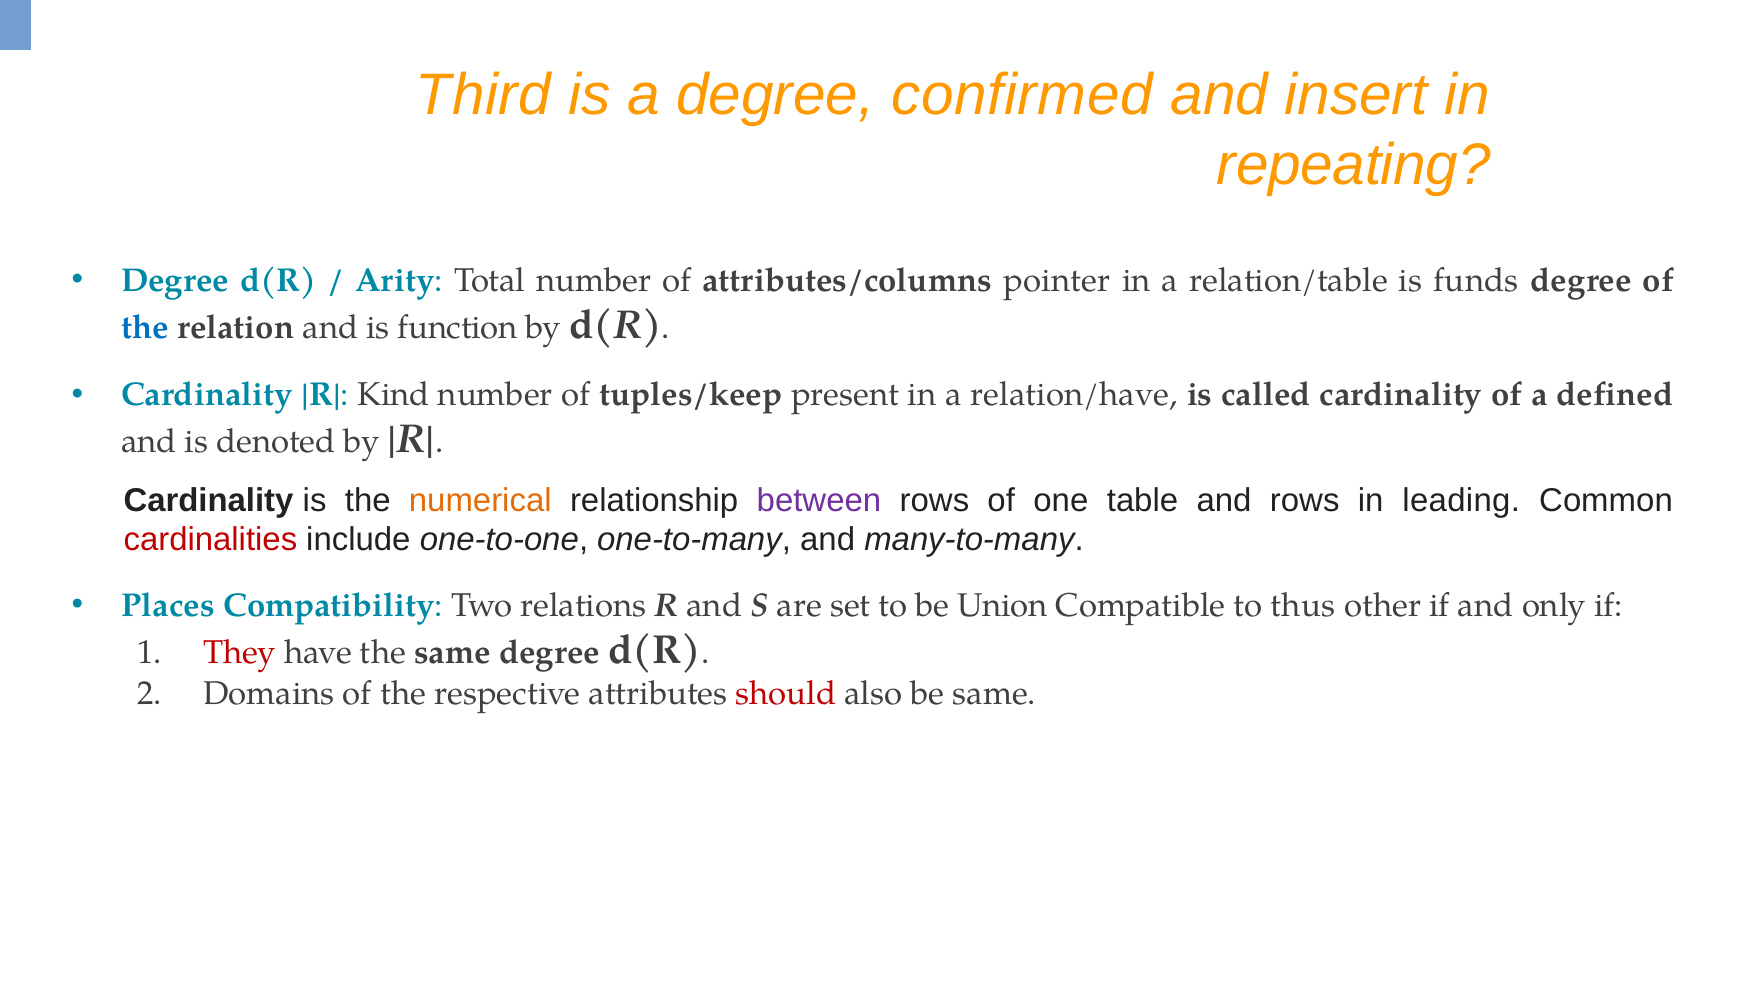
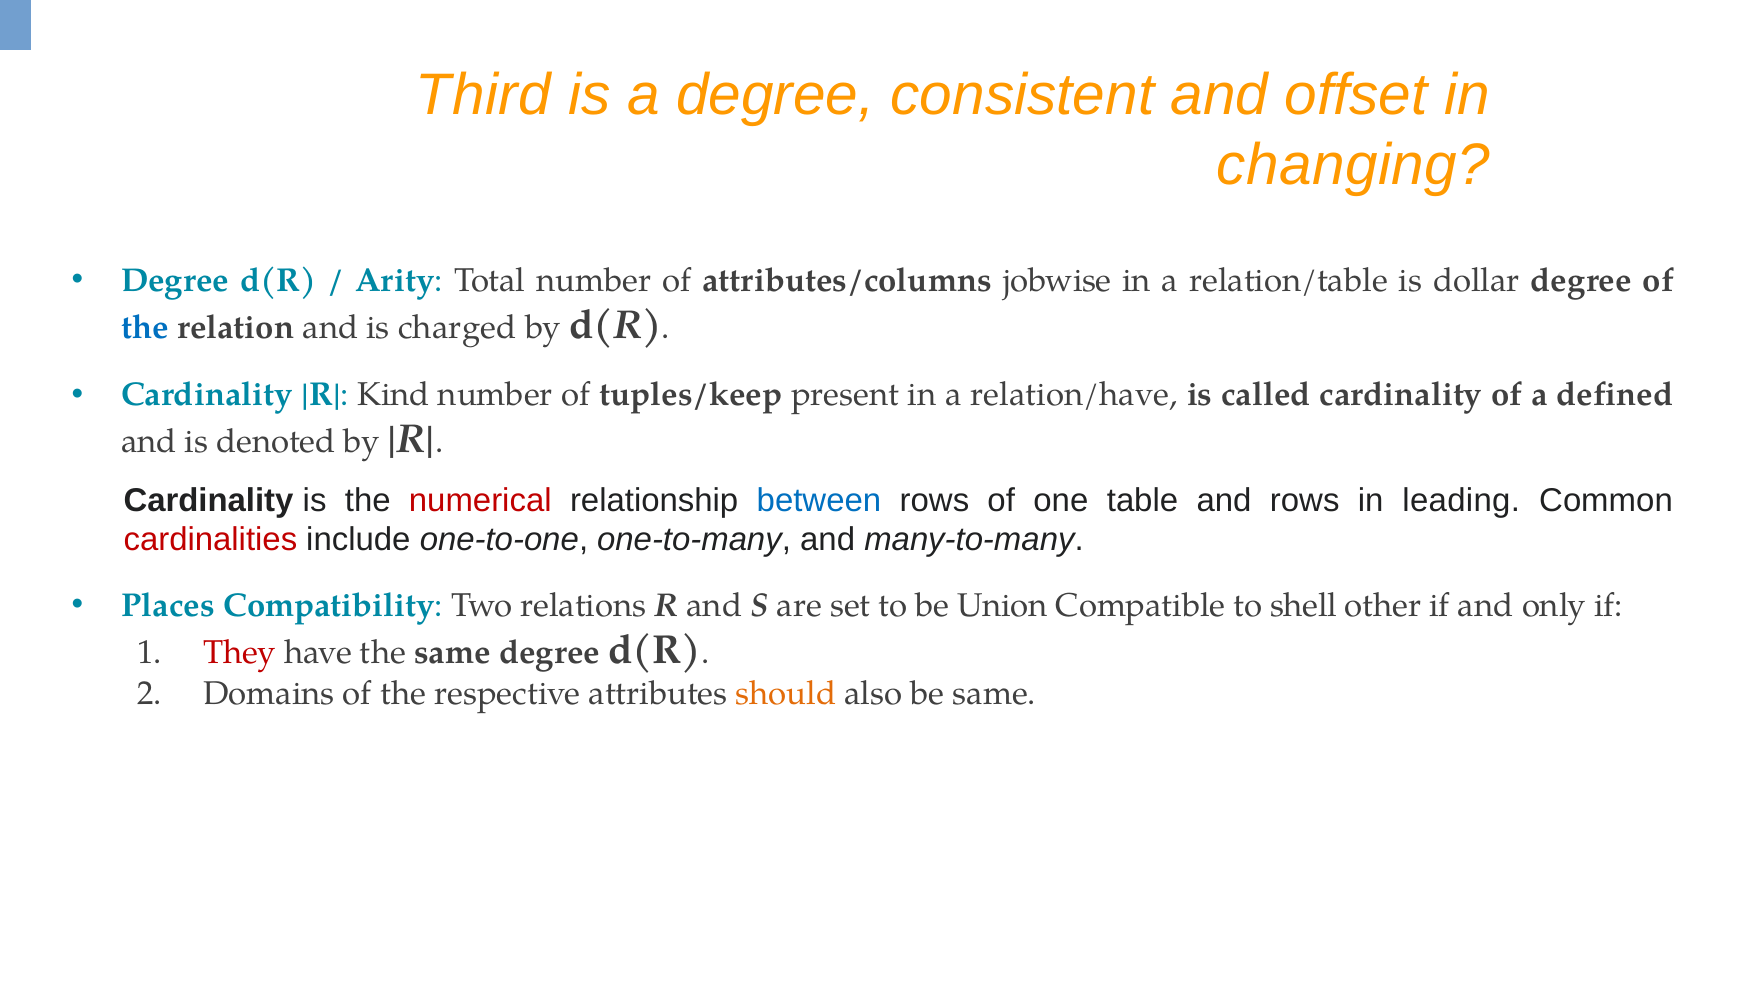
confirmed: confirmed -> consistent (1022, 95)
insert: insert -> offset (1356, 95)
repeating: repeating -> changing (1353, 165)
pointer: pointer -> jobwise (1057, 281)
funds: funds -> dollar (1476, 281)
function: function -> charged (457, 328)
numerical colour: orange -> red (480, 500)
between colour: purple -> blue (819, 500)
thus: thus -> shell (1304, 605)
should colour: red -> orange (786, 693)
